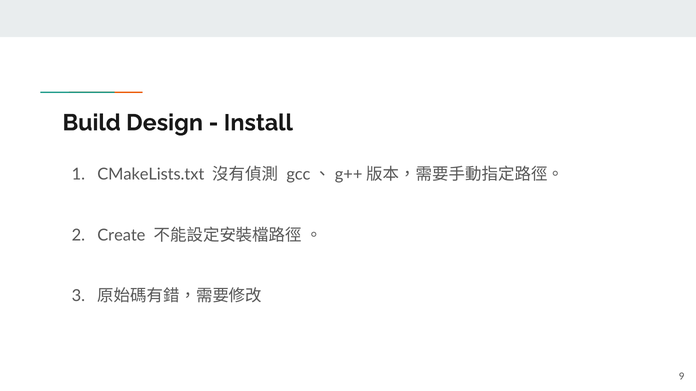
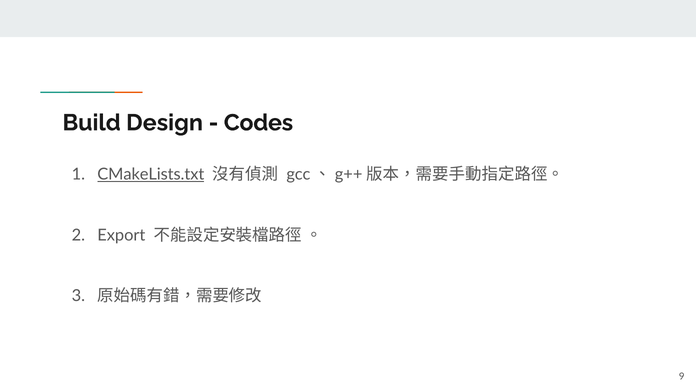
Install: Install -> Codes (258, 123)
CMakeLists.txt underline: none -> present (151, 175)
Create: Create -> Export (121, 235)
